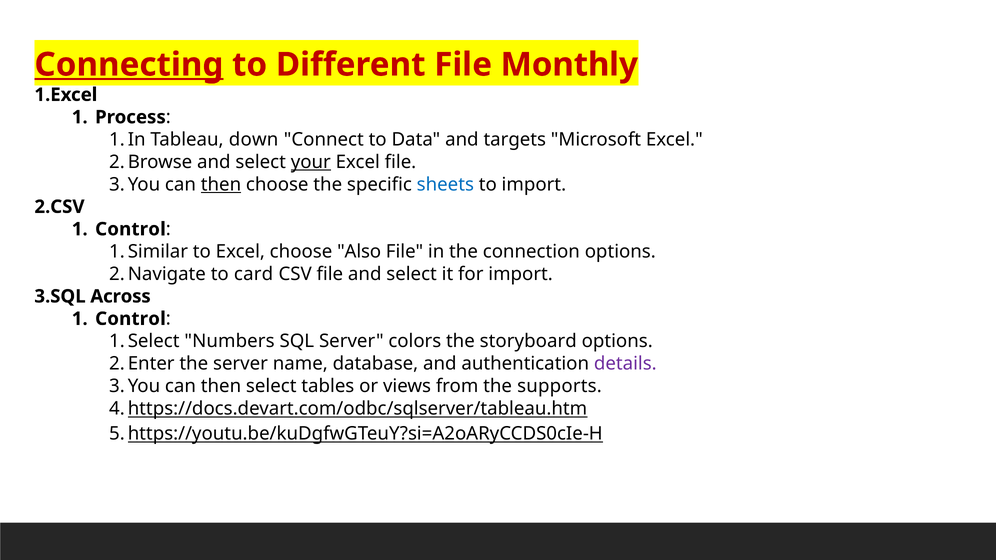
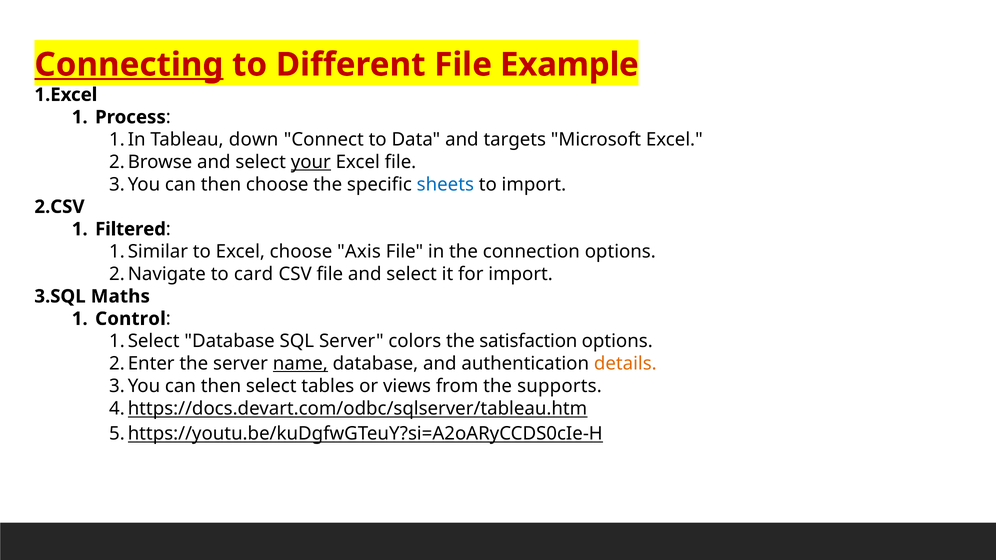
Monthly: Monthly -> Example (569, 65)
then underline: present -> none (221, 184)
Control: Control -> Filtered (131, 229)
Also: Also -> Axis (359, 252)
Across: Across -> Maths (120, 296)
Numbers: Numbers -> Database (230, 341)
storyboard: storyboard -> satisfaction (528, 341)
name underline: none -> present (300, 364)
details colour: purple -> orange (625, 364)
